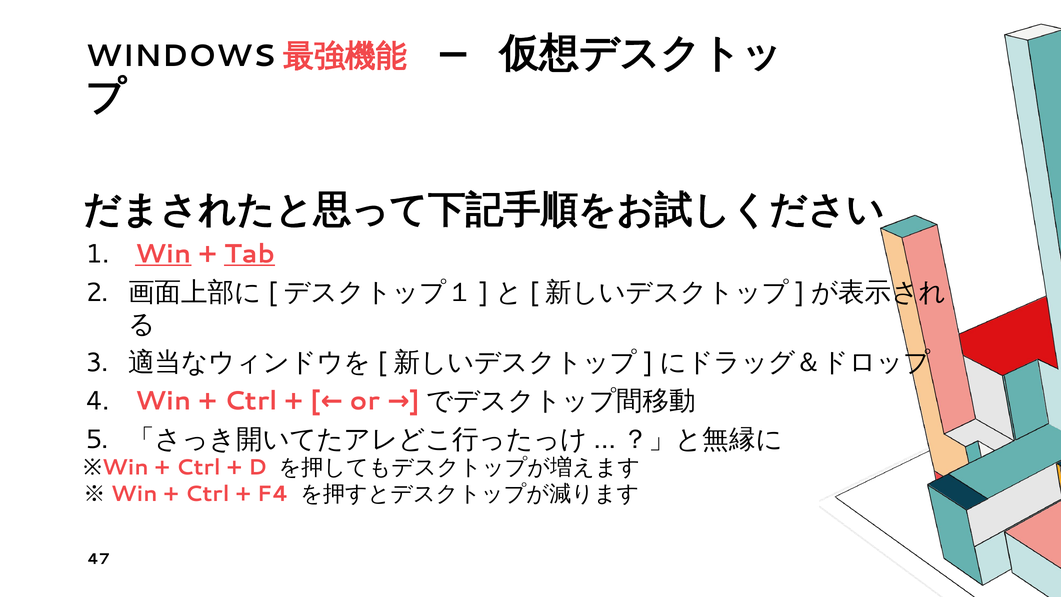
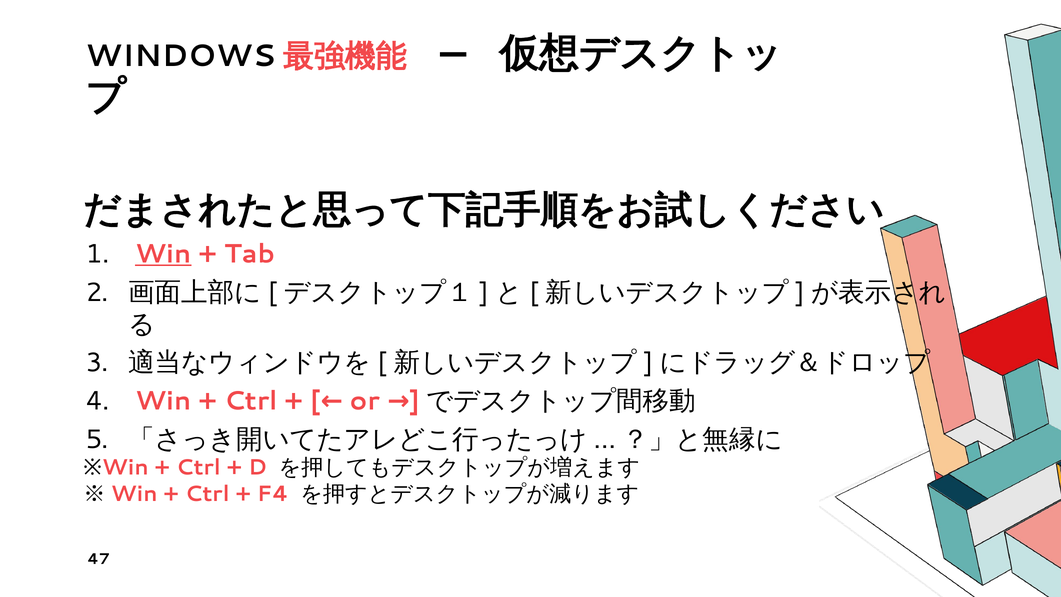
Tab underline: present -> none (250, 254)
